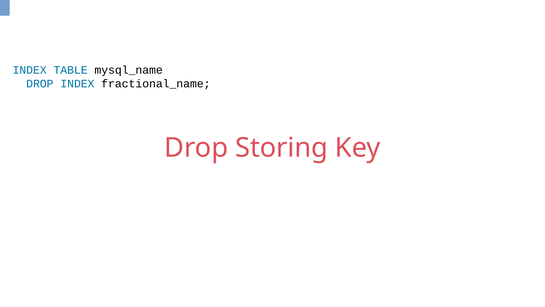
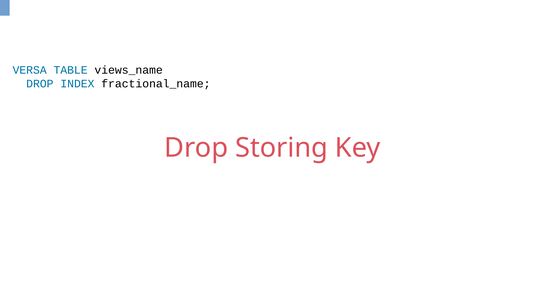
INDEX: INDEX -> VERSA (30, 70)
mysql_name: mysql_name -> views_name (129, 70)
